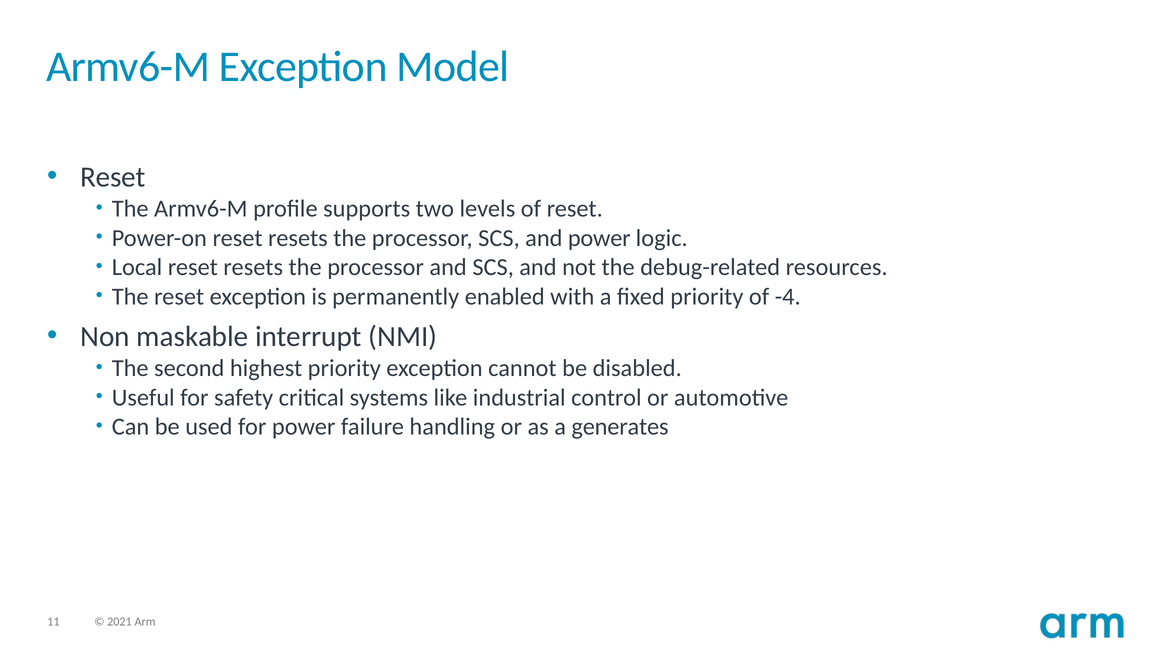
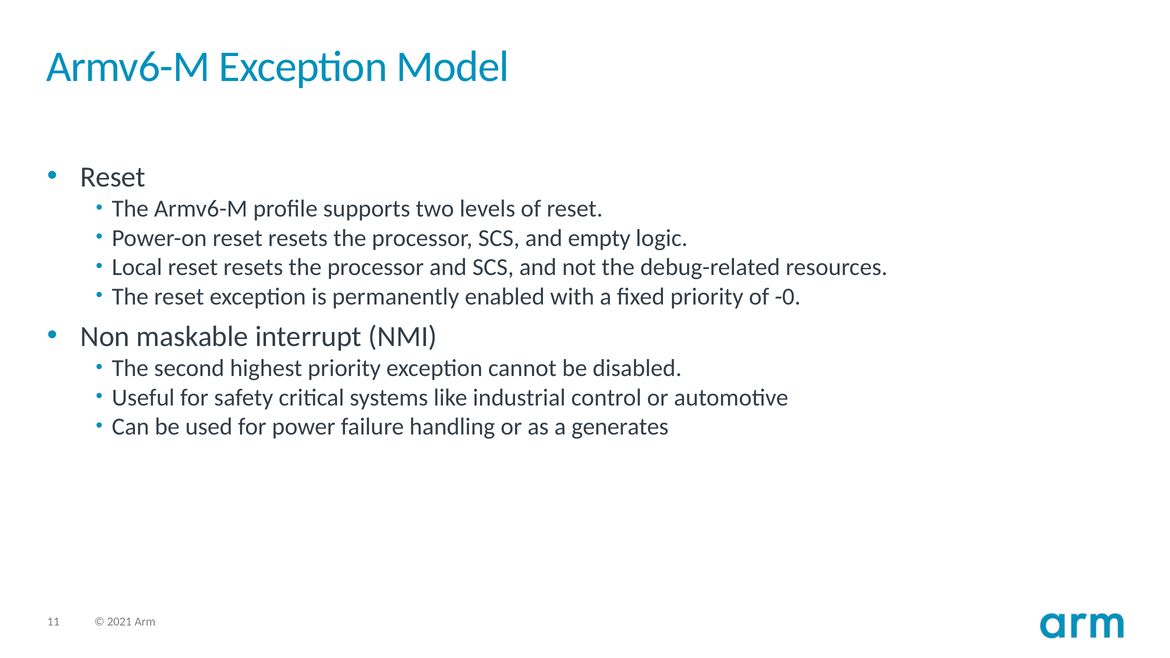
and power: power -> empty (599, 238)
-4: -4 -> -0 (788, 297)
